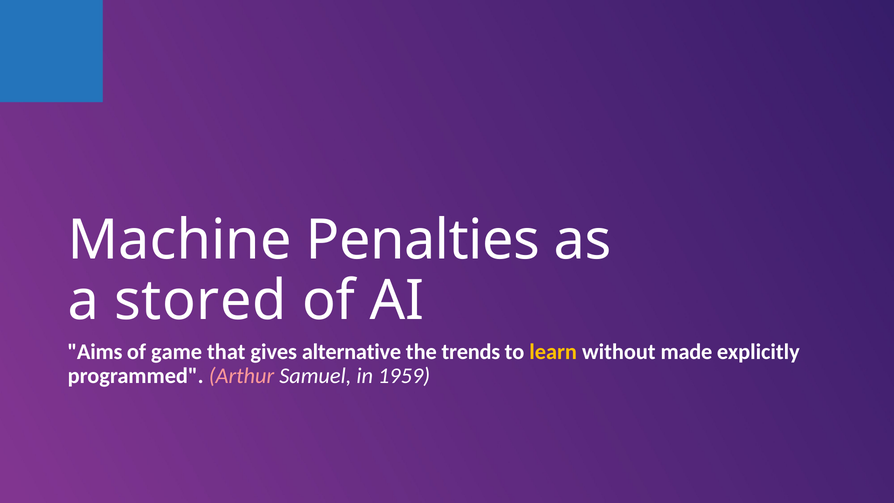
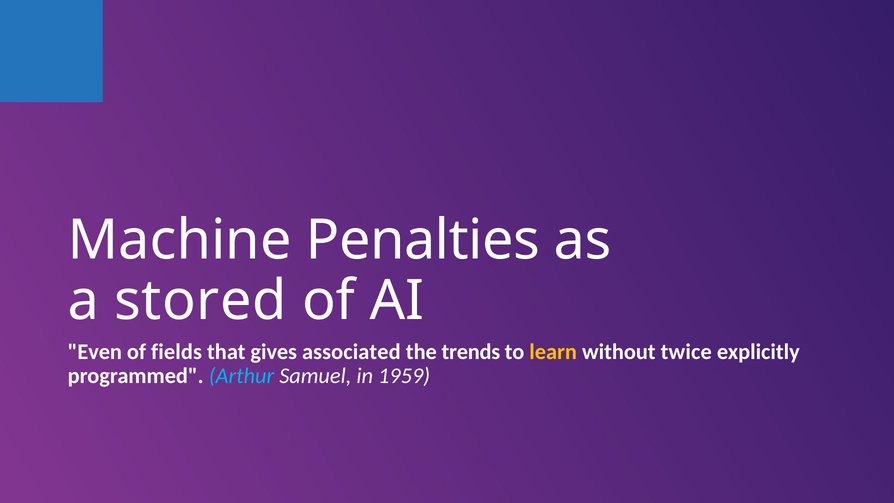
Aims: Aims -> Even (95, 352)
game: game -> fields (176, 352)
alternative: alternative -> associated (351, 352)
made: made -> twice (686, 352)
Arthur colour: pink -> light blue (242, 376)
